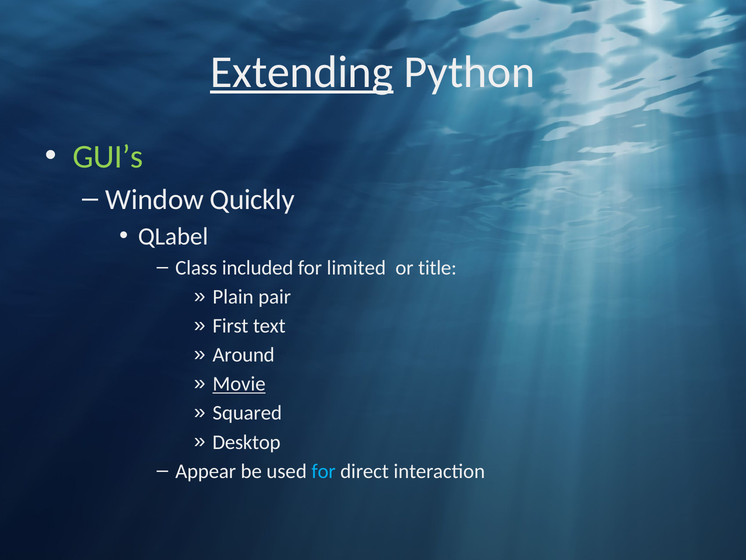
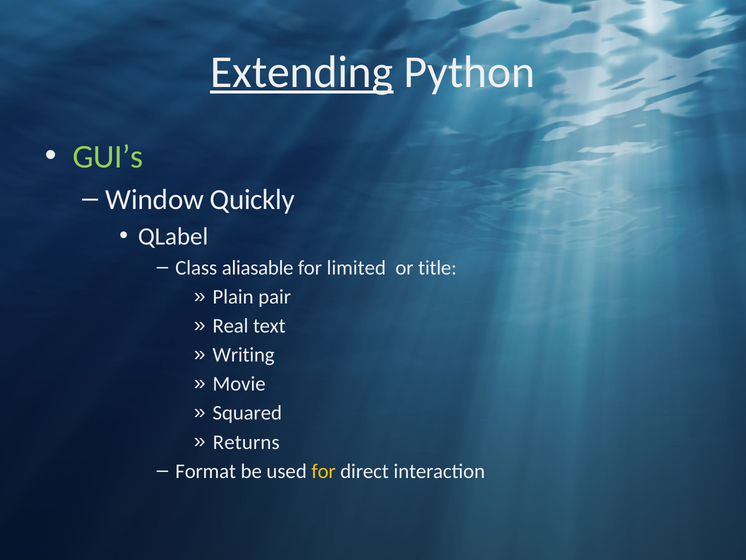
included: included -> aliasable (258, 268)
First: First -> Real (230, 326)
Around: Around -> Writing (244, 355)
Movie underline: present -> none (239, 384)
Desktop: Desktop -> Returns (246, 442)
Appear: Appear -> Format (206, 471)
for colour: light blue -> yellow (324, 471)
